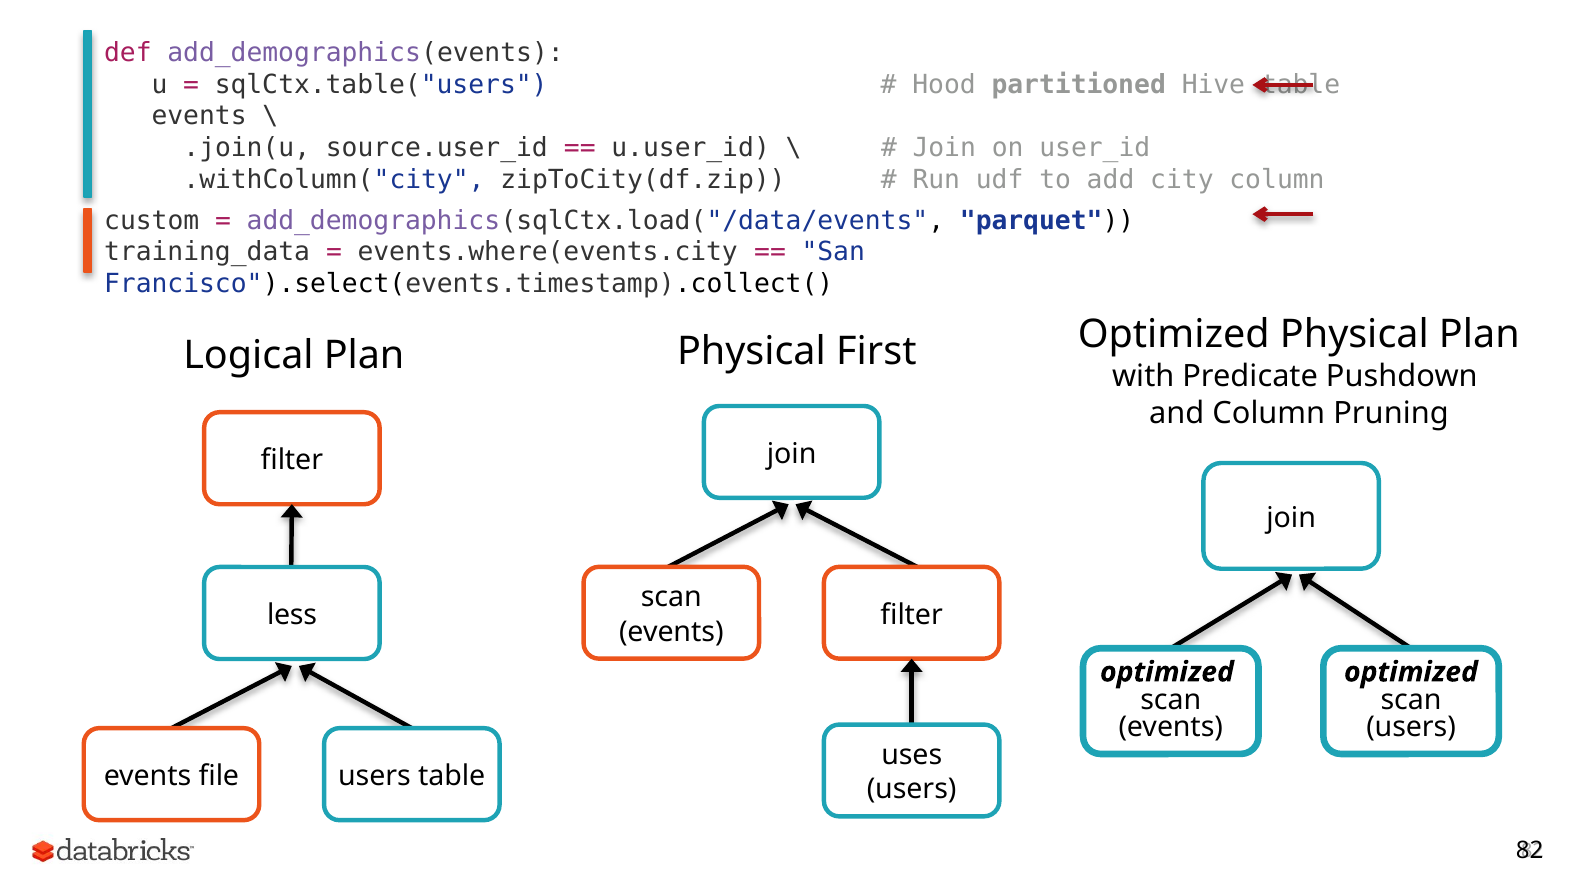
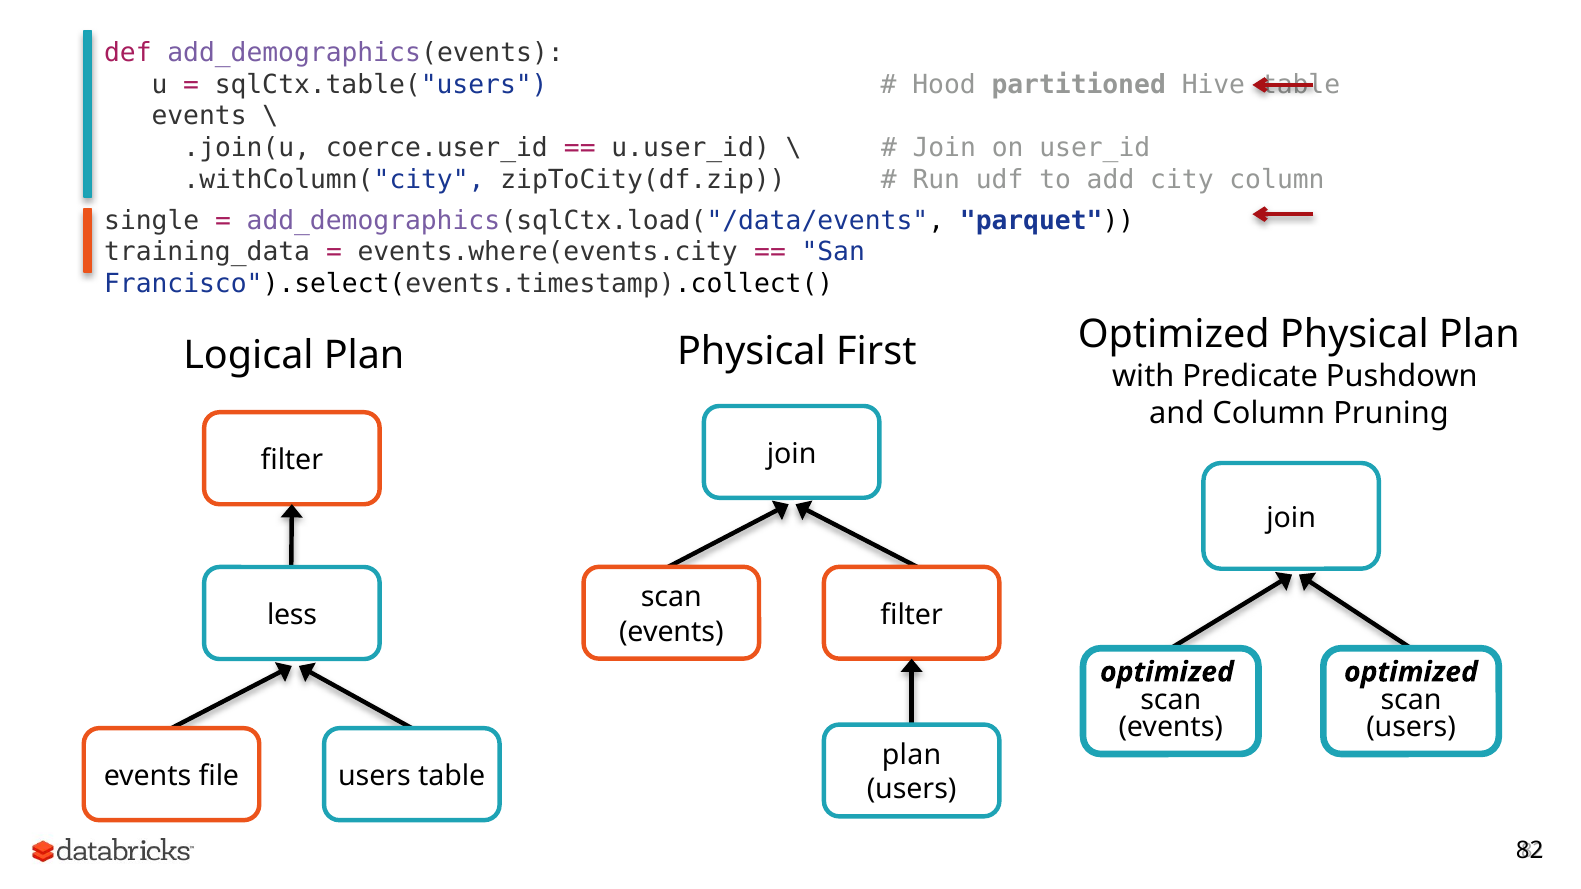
source.user_id: source.user_id -> coerce.user_id (437, 148)
custom: custom -> single (152, 221)
uses: uses -> plan (912, 756)
